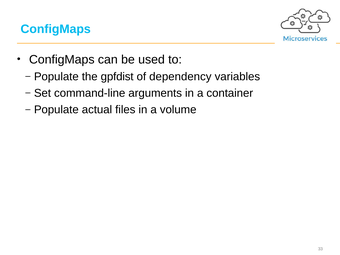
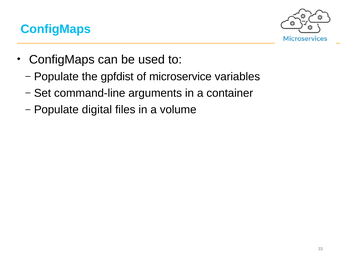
dependency: dependency -> microservice (180, 77)
actual: actual -> digital (97, 110)
